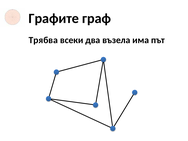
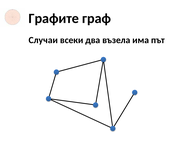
Трябва: Трябва -> Случаи (43, 40)
